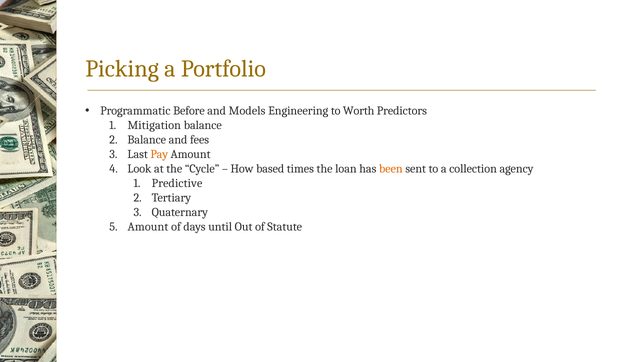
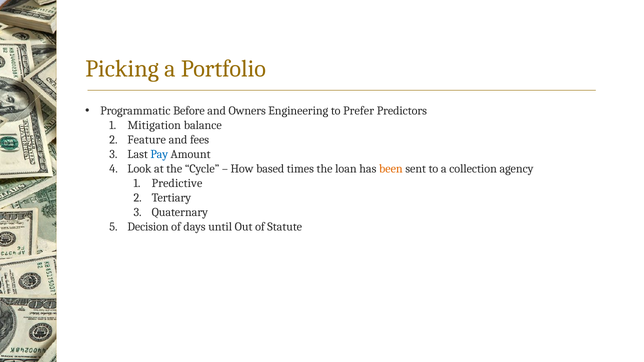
Models: Models -> Owners (247, 111)
Worth: Worth -> Prefer (359, 111)
Balance: Balance -> Feature (147, 140)
Pay colour: orange -> blue (159, 155)
Amount: Amount -> Decision (148, 227)
